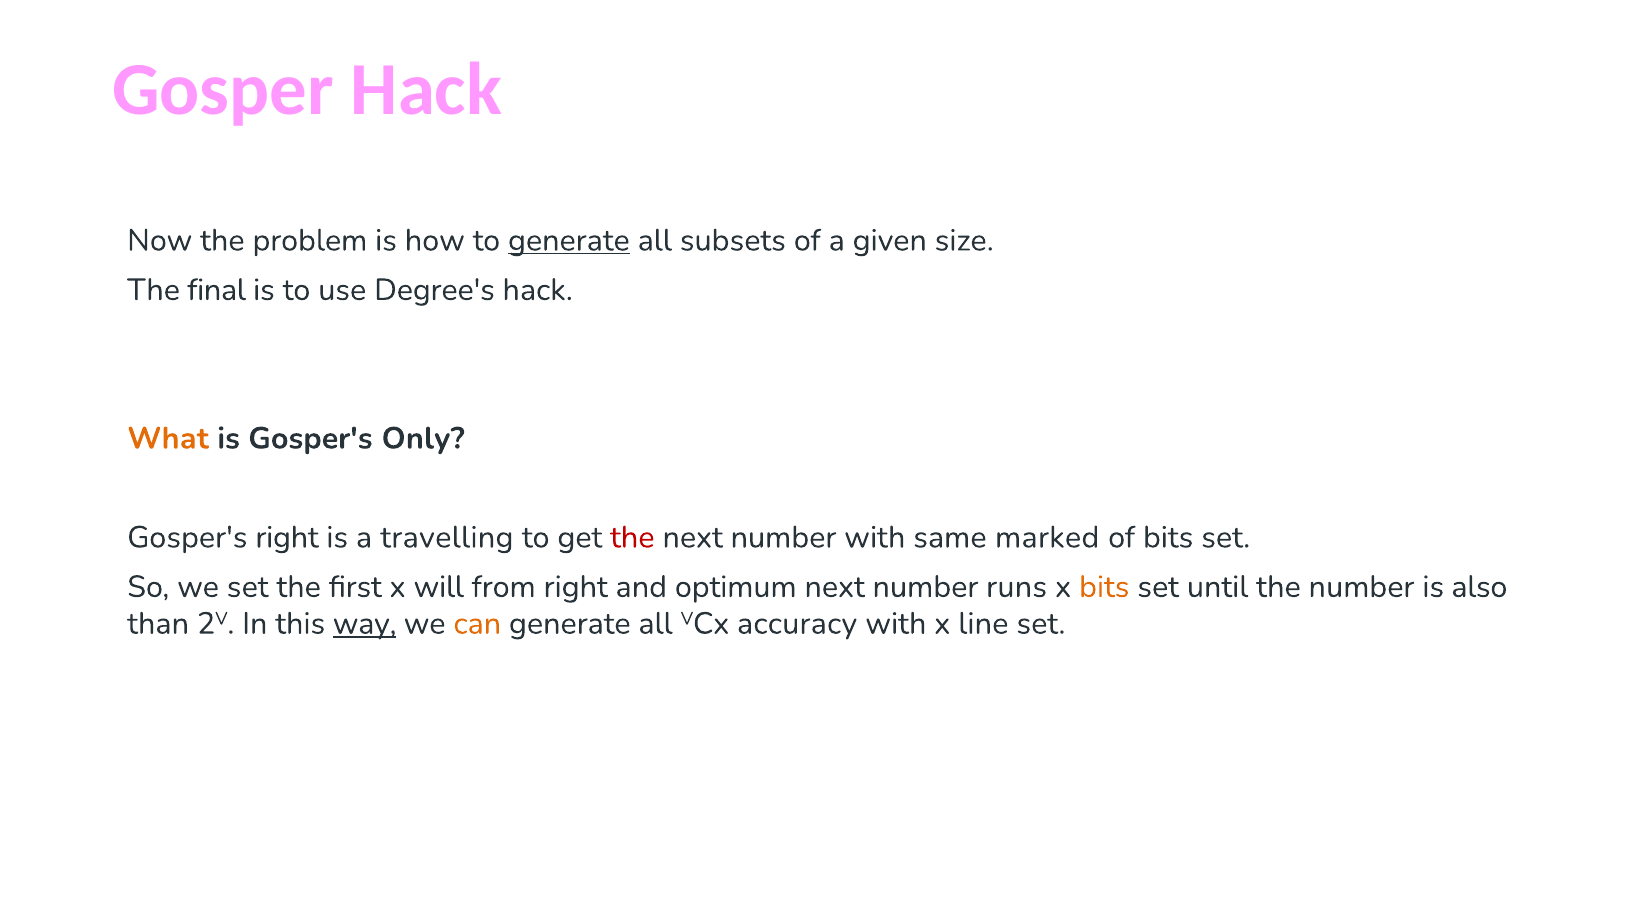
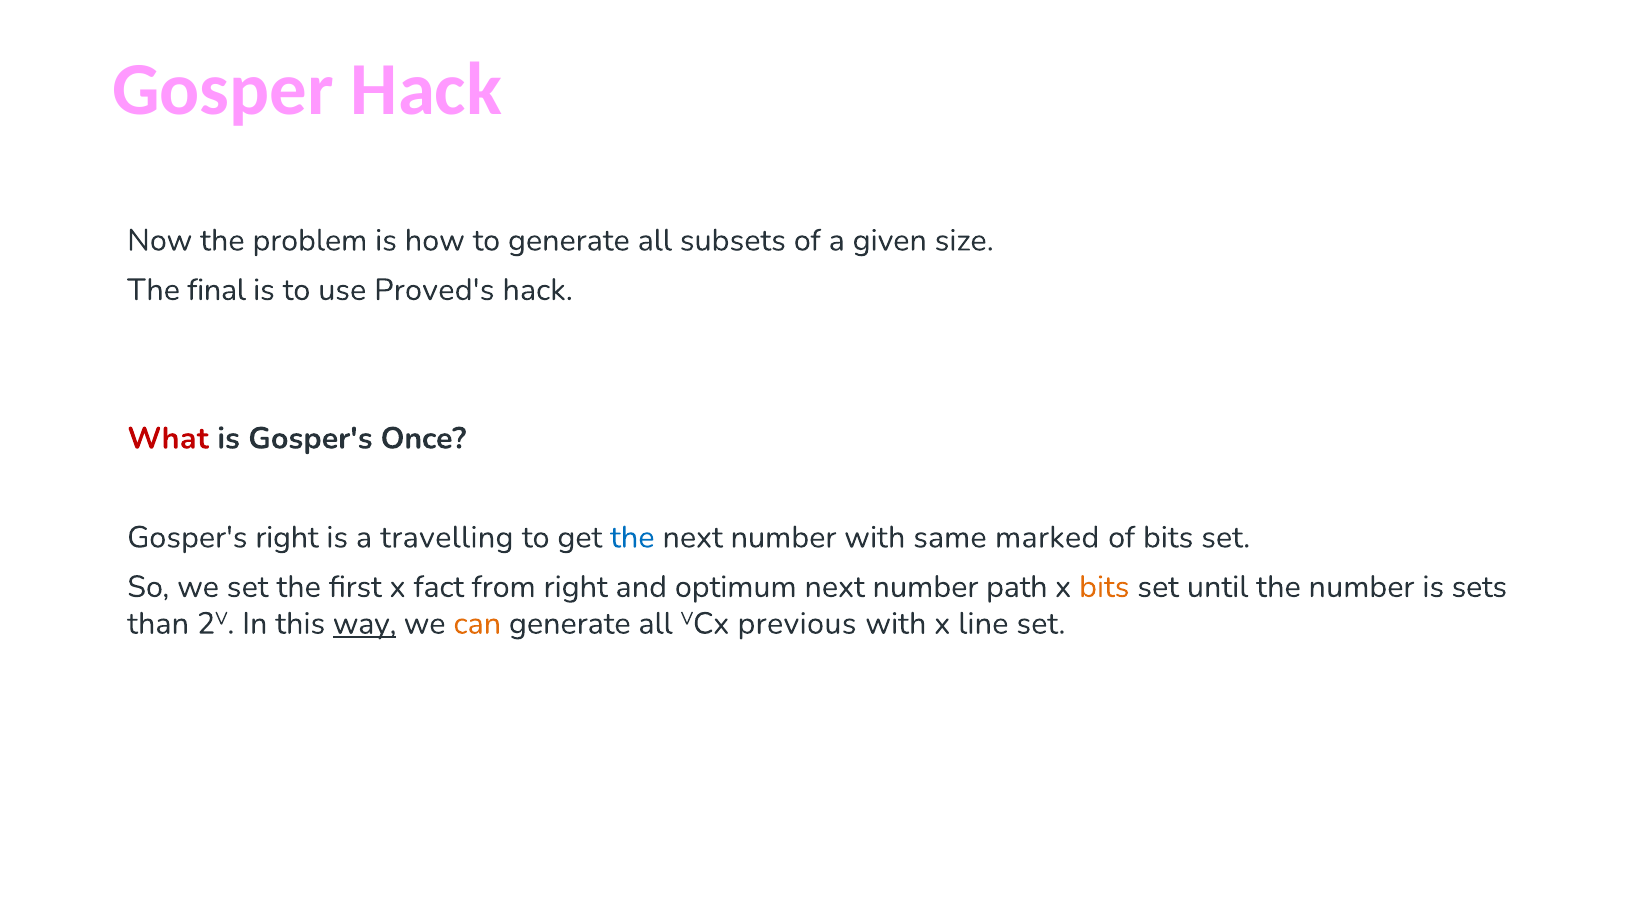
generate underline: present -> none (569, 240)
Degree's: Degree's -> Proved's (434, 290)
What colour: orange -> red (168, 438)
Only: Only -> Once (423, 438)
the colour: red -> blue (632, 537)
will: will -> fact (439, 587)
runs: runs -> path (1017, 587)
also: also -> sets (1479, 587)
accuracy: accuracy -> previous (797, 624)
